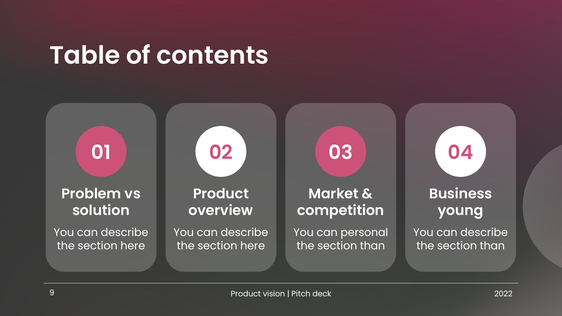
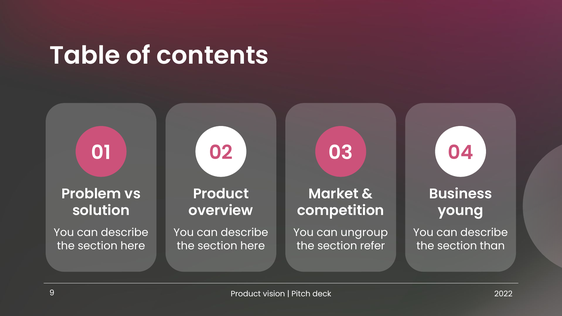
personal: personal -> ungroup (364, 233)
than: than -> refer (373, 246)
